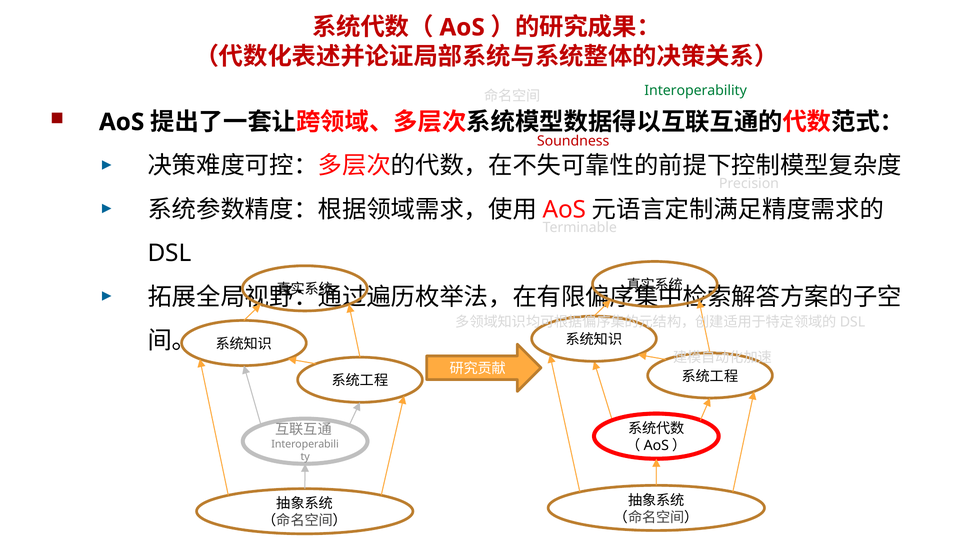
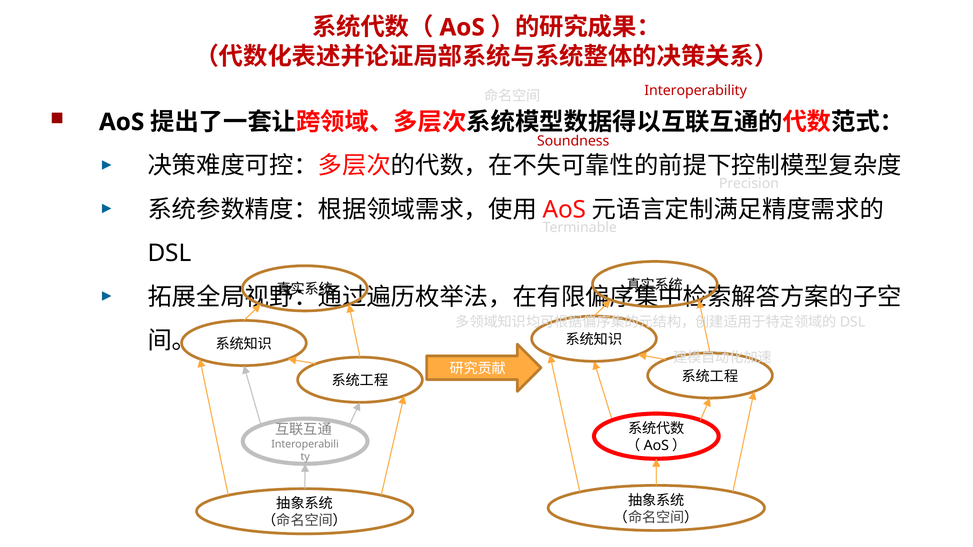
Interoperability colour: green -> red (696, 90)
